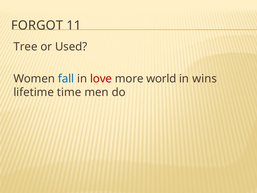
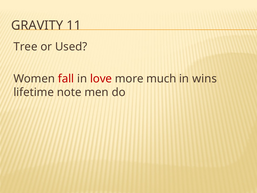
FORGOT: FORGOT -> GRAVITY (37, 26)
fall colour: blue -> red (66, 79)
world: world -> much (161, 79)
time: time -> note (69, 92)
